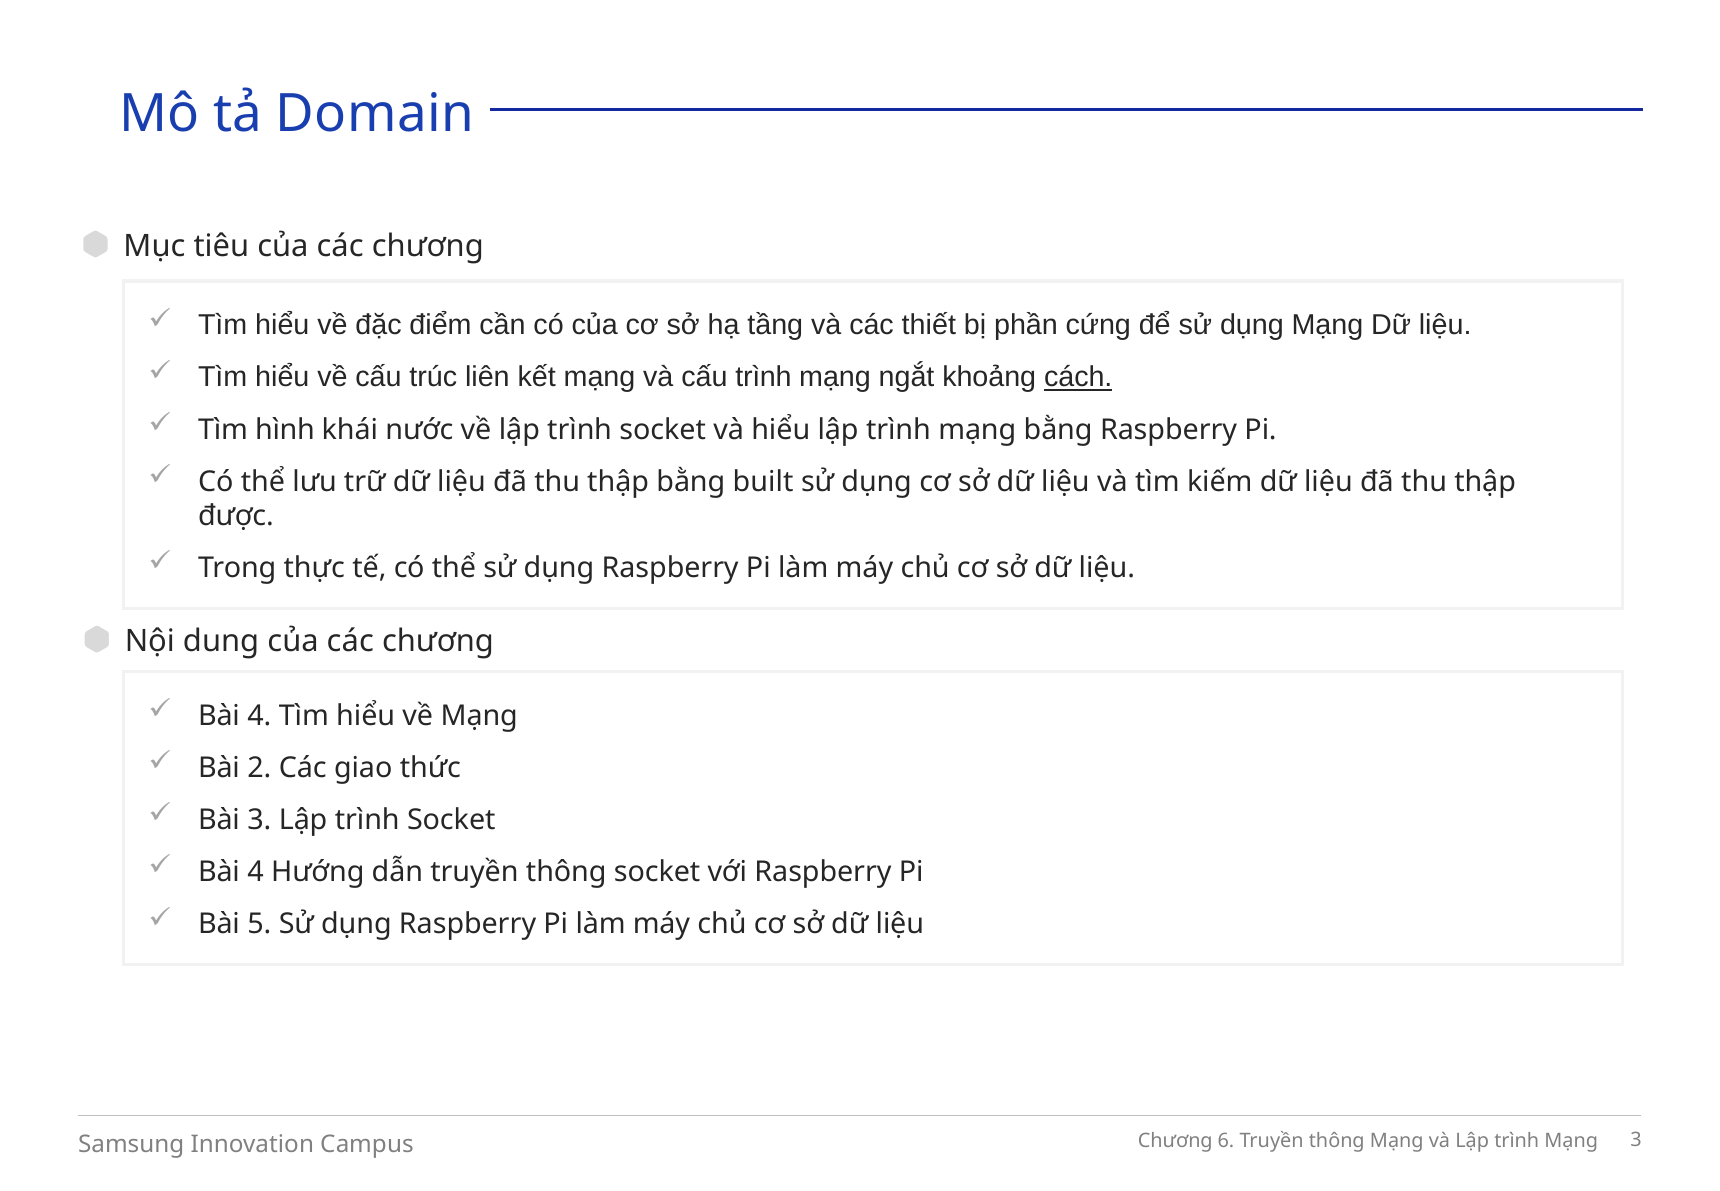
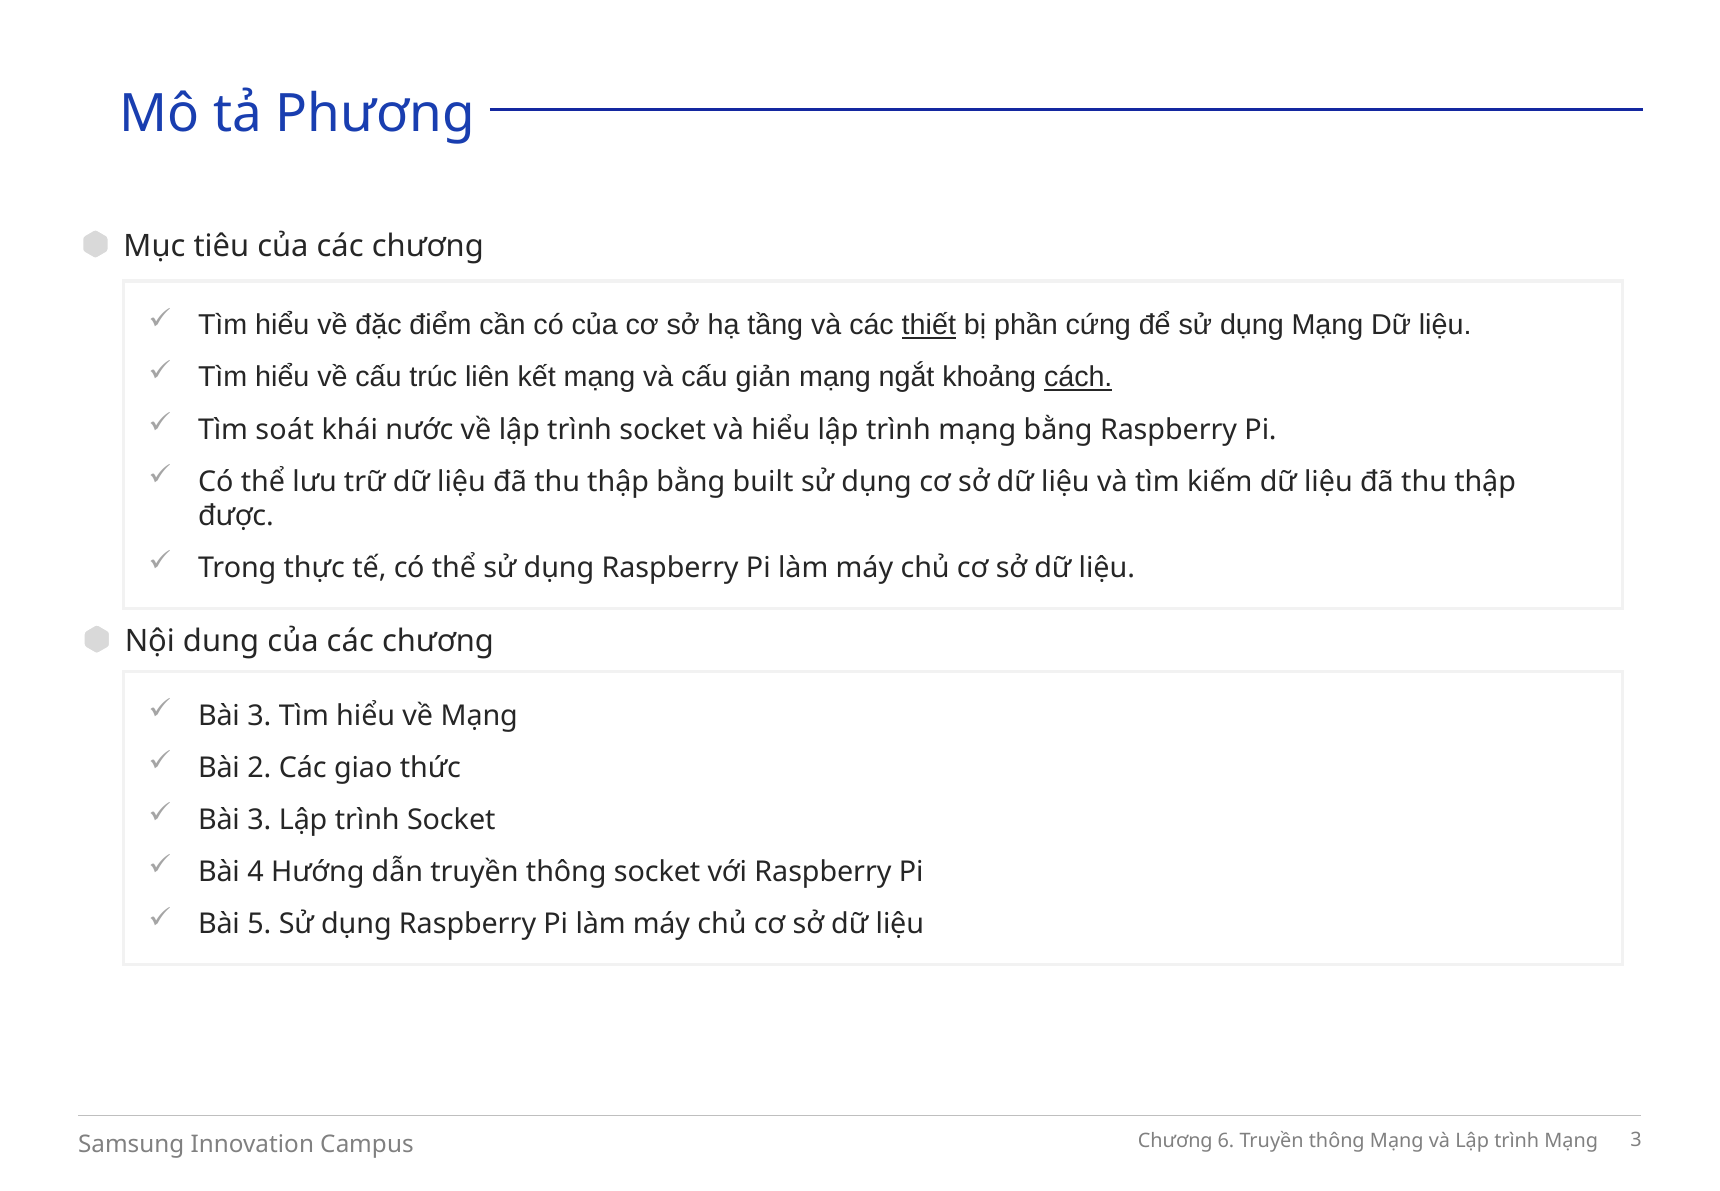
Domain: Domain -> Phương (375, 114)
thiết underline: none -> present (929, 325)
cấu trình: trình -> giản (763, 378)
hình: hình -> soát (285, 430)
4: 4 -> 3 (259, 716)
